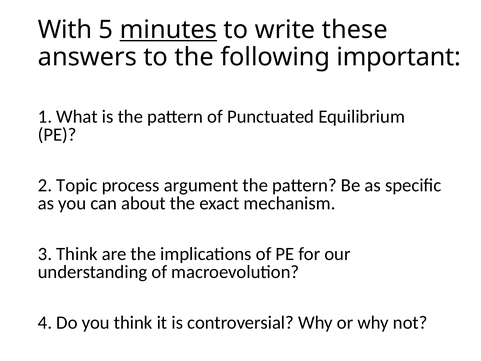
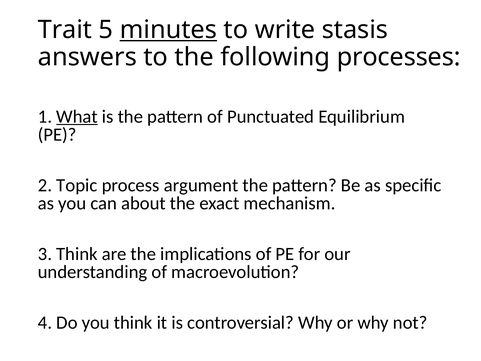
With: With -> Trait (65, 30)
these: these -> stasis (355, 30)
important: important -> processes (399, 57)
What underline: none -> present (77, 116)
